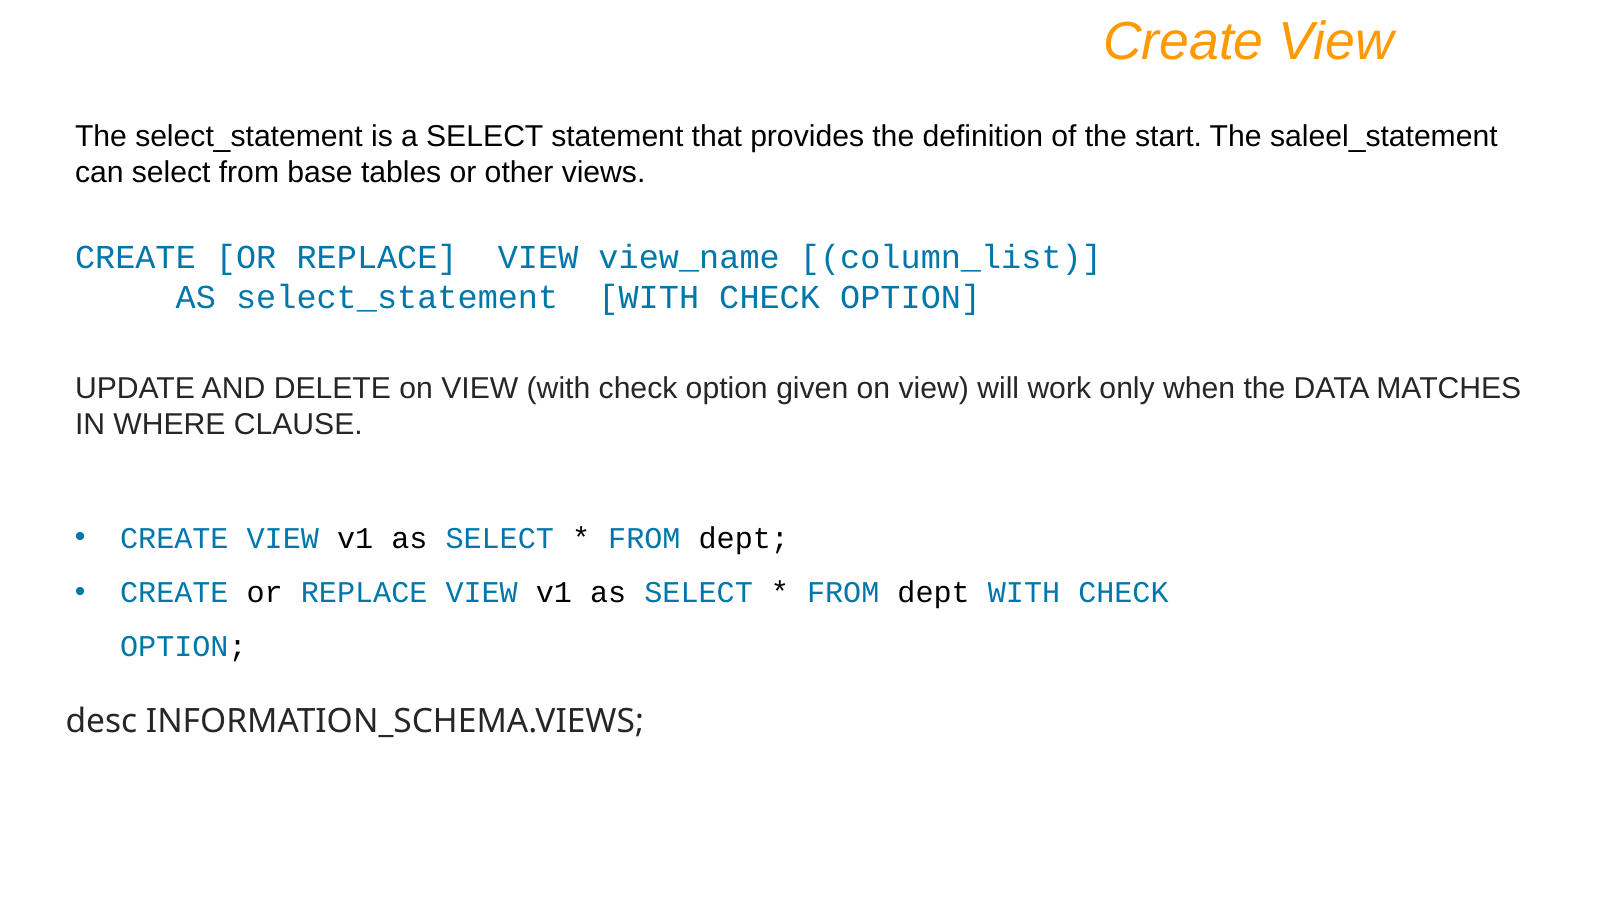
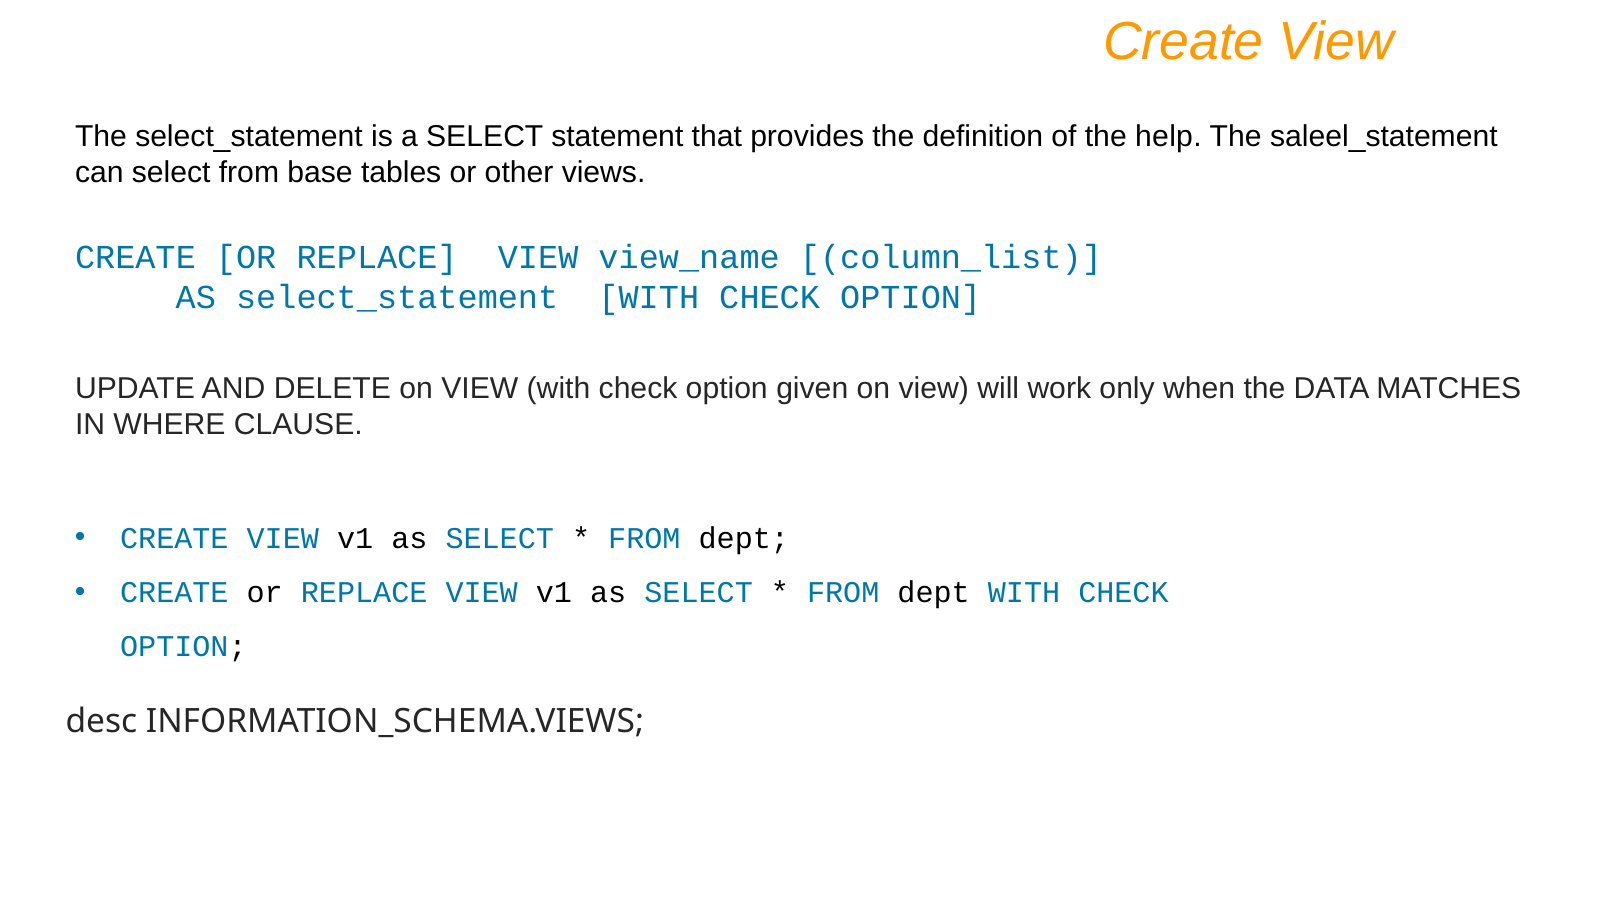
start: start -> help (1168, 137)
